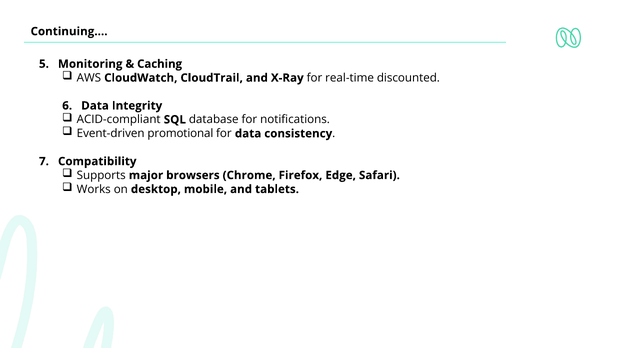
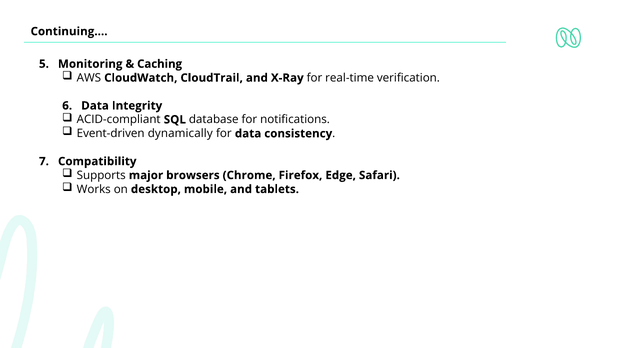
discounted: discounted -> verification (408, 78)
promotional: promotional -> dynamically (180, 134)
